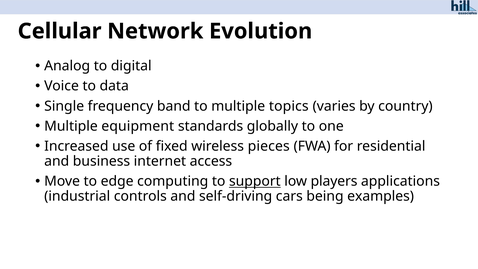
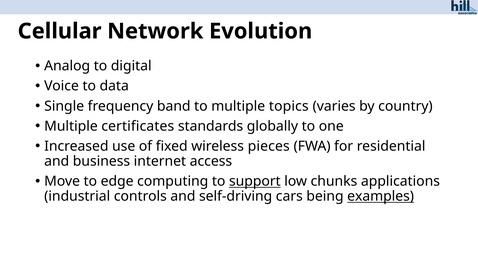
equipment: equipment -> certificates (138, 126)
players: players -> chunks (334, 181)
examples underline: none -> present (381, 196)
